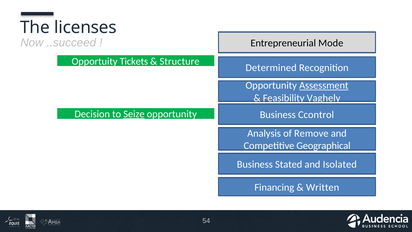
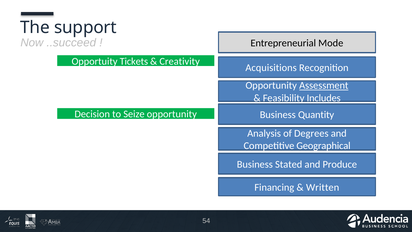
licenses: licenses -> support (85, 27)
Structure: Structure -> Creativity (180, 61)
Determined: Determined -> Acquisitions (271, 68)
Vaghely: Vaghely -> Includes (324, 98)
Seize underline: present -> none (134, 114)
Ccontrol: Ccontrol -> Quantity (316, 115)
Remove: Remove -> Degrees (311, 133)
Isolated: Isolated -> Produce (340, 164)
